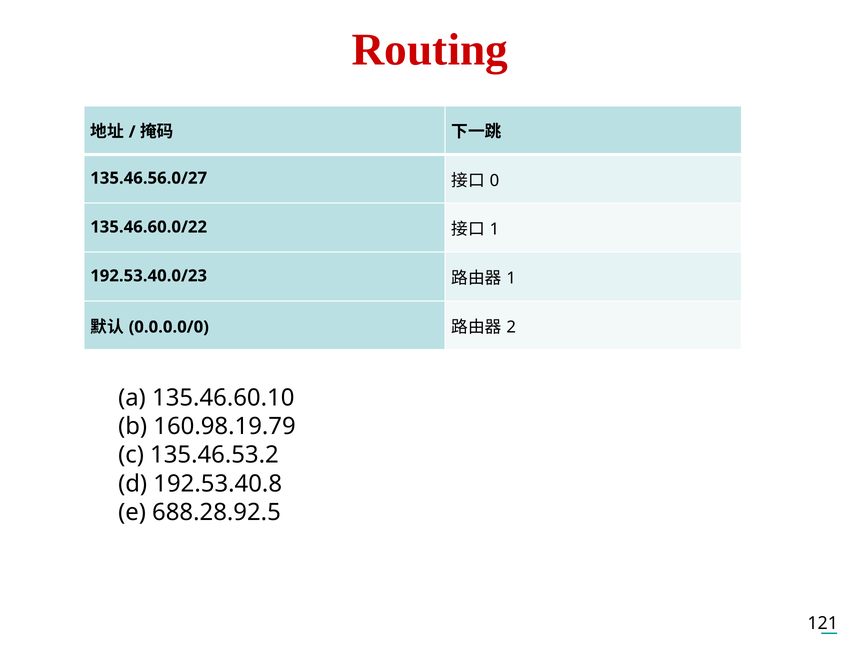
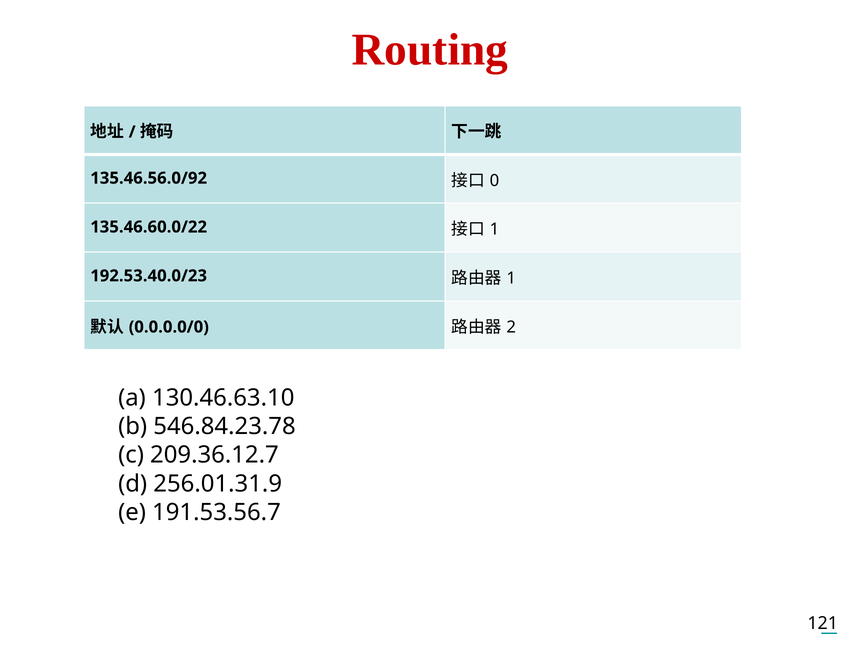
135.46.56.0/27: 135.46.56.0/27 -> 135.46.56.0/92 (149, 178)
135.46.60.10: 135.46.60.10 -> 130.46.63.10 (223, 398)
160.98.19.79: 160.98.19.79 -> 546.84.23.78 (225, 426)
135.46.53.2: 135.46.53.2 -> 209.36.12.7 (214, 455)
192.53.40.8: 192.53.40.8 -> 256.01.31.9 (218, 484)
688.28.92.5: 688.28.92.5 -> 191.53.56.7 (216, 512)
